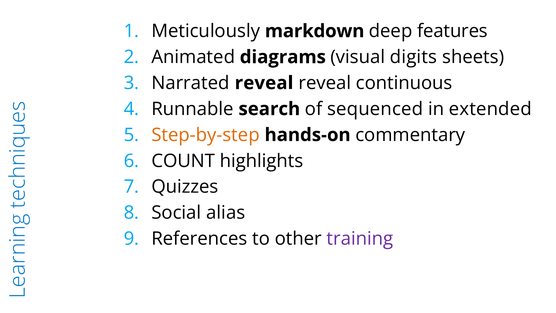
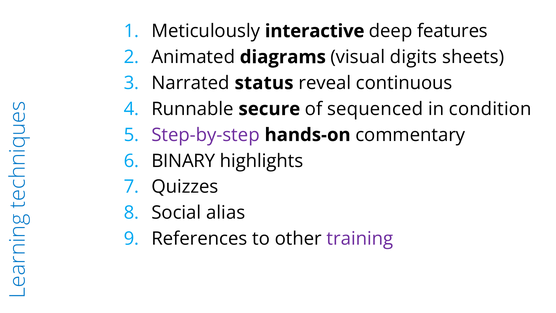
markdown: markdown -> interactive (315, 31)
Narrated reveal: reveal -> status (264, 83)
search: search -> secure (269, 109)
extended: extended -> condition (490, 109)
Step-by-step colour: orange -> purple (206, 135)
COUNT: COUNT -> BINARY (183, 161)
